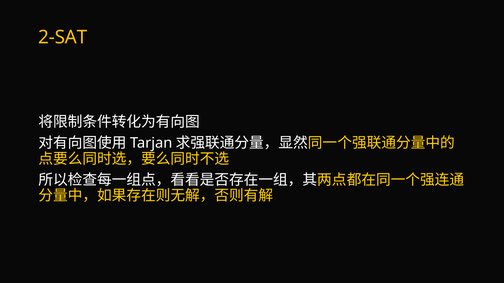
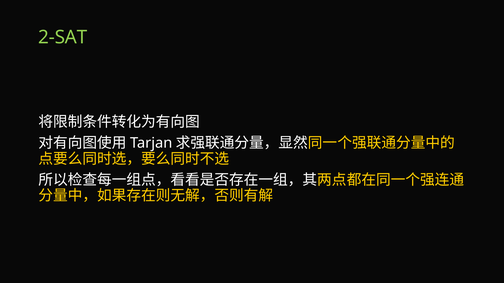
2-SAT colour: yellow -> light green (63, 37)
